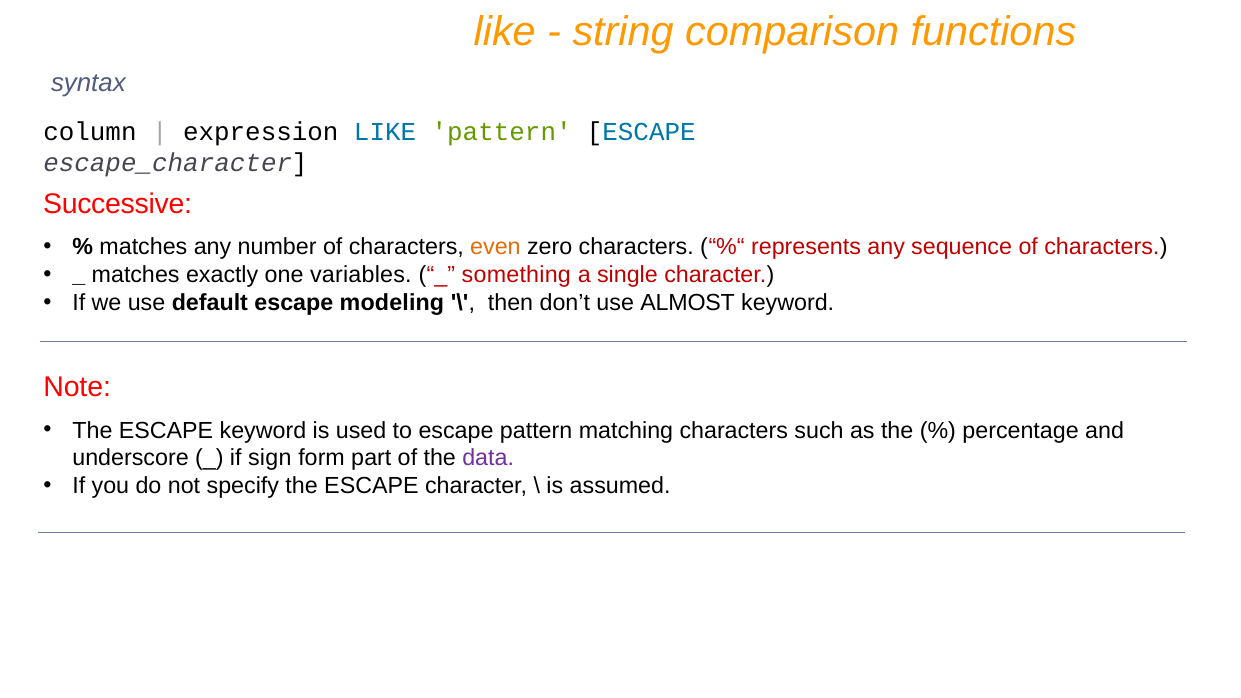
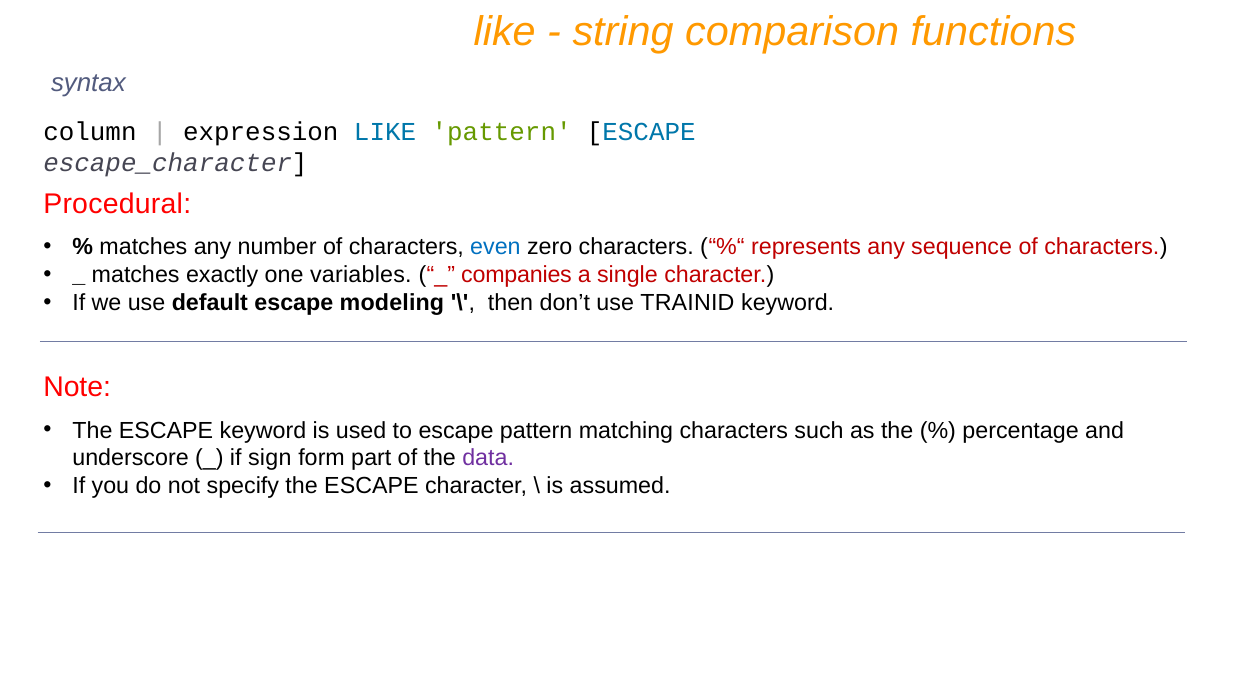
Successive: Successive -> Procedural (117, 204)
even colour: orange -> blue (495, 247)
something: something -> companies (517, 275)
ALMOST: ALMOST -> TRAINID (687, 303)
